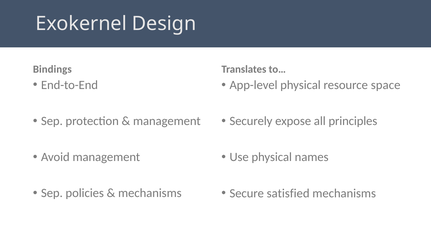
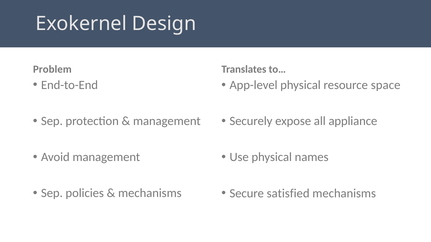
Bindings: Bindings -> Problem (52, 69)
principles: principles -> appliance (353, 121)
